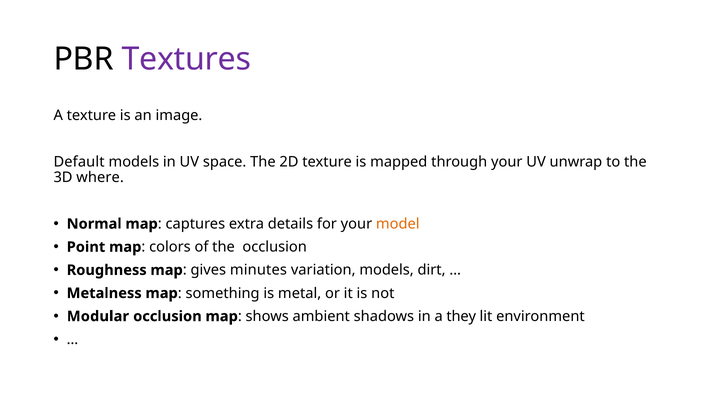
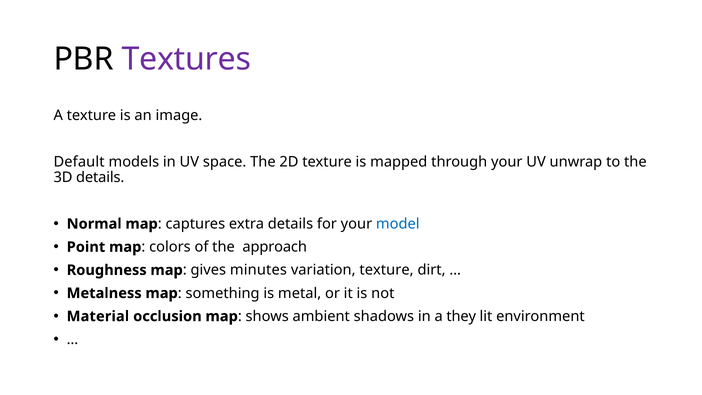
3D where: where -> details (100, 178)
model colour: orange -> blue (398, 224)
the occlusion: occlusion -> approach (275, 247)
variation models: models -> texture (387, 270)
Modular: Modular -> Material (98, 316)
